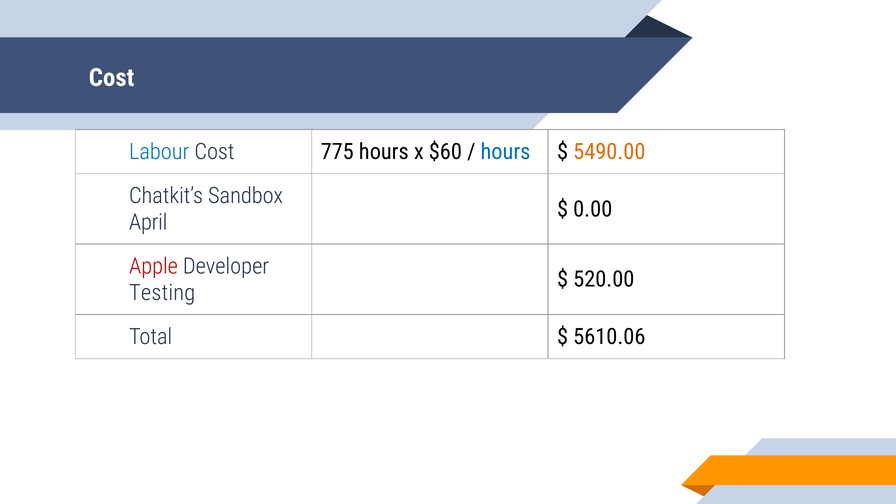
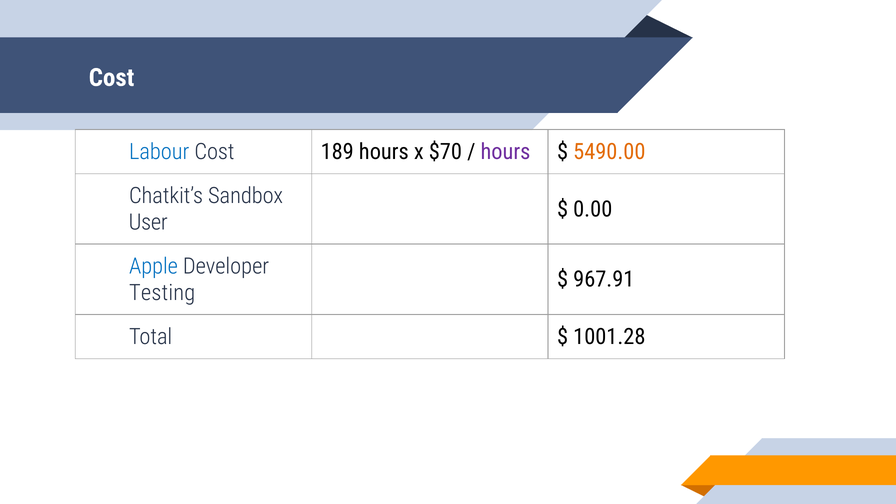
775: 775 -> 189 (337, 152)
$60: $60 -> $70 (445, 152)
hours colour: blue -> purple (505, 152)
April: April -> User (148, 222)
Apple colour: red -> blue (153, 266)
520.00: 520.00 -> 967.91 (604, 280)
5610.06: 5610.06 -> 1001.28 (609, 337)
